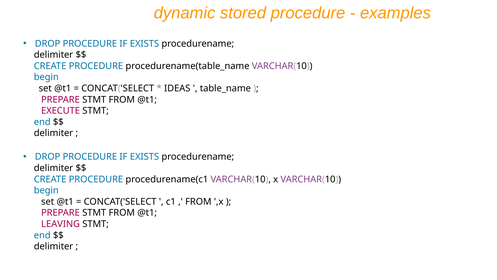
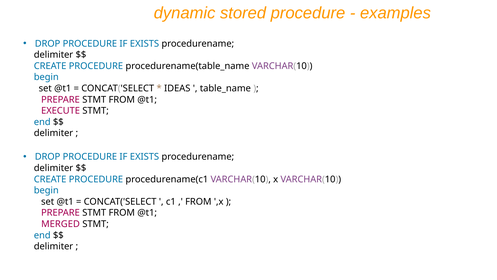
LEAVING: LEAVING -> MERGED (60, 224)
